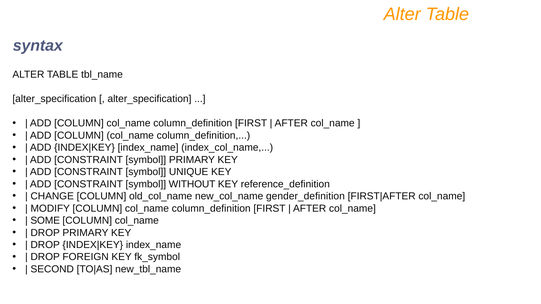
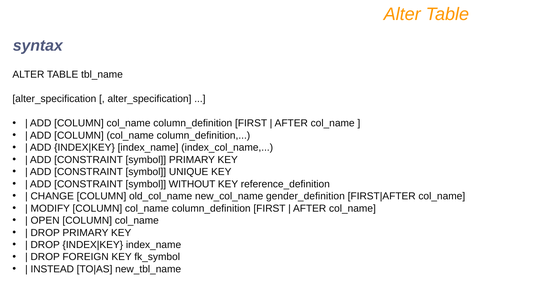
SOME: SOME -> OPEN (45, 221)
SECOND: SECOND -> INSTEAD (52, 269)
